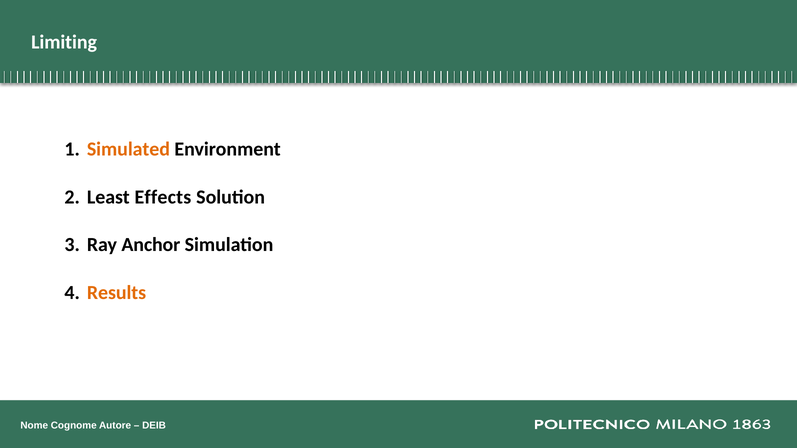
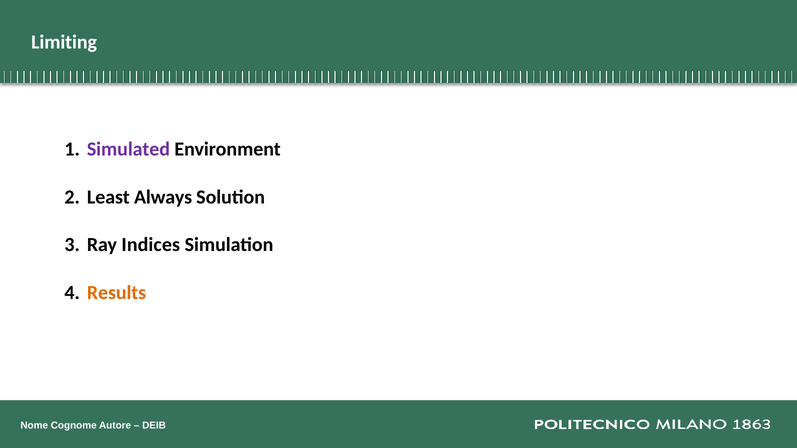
Simulated colour: orange -> purple (128, 149)
Effects: Effects -> Always (163, 197)
Anchor: Anchor -> Indices (151, 245)
